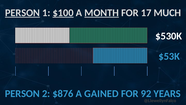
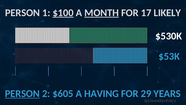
PERSON underline: present -> none (22, 13)
MUCH: MUCH -> LIKELY (167, 13)
PERSON underline: none -> present (22, 93)
$876: $876 -> $605 (63, 93)
GAINED: GAINED -> HAVING (102, 93)
92: 92 -> 29 (146, 93)
